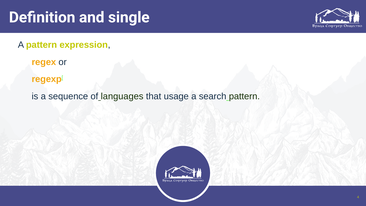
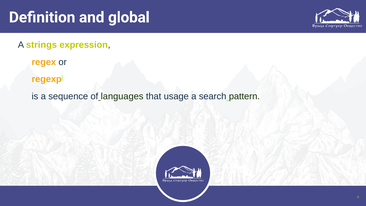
single: single -> global (129, 17)
A pattern: pattern -> strings (41, 45)
